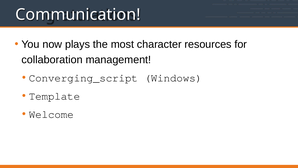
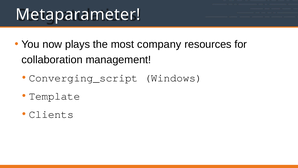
Communication: Communication -> Metaparameter (78, 15)
character: character -> company (159, 44)
Welcome: Welcome -> Clients (51, 114)
